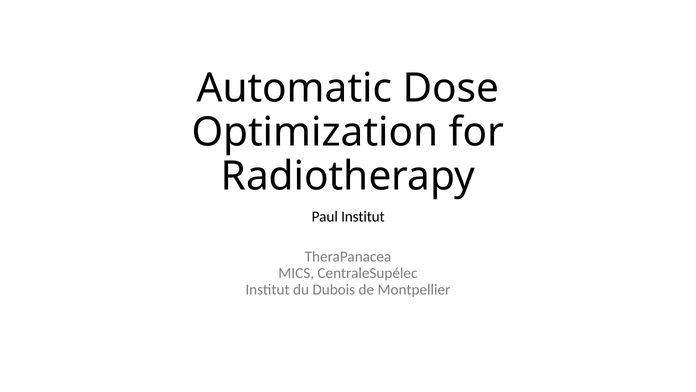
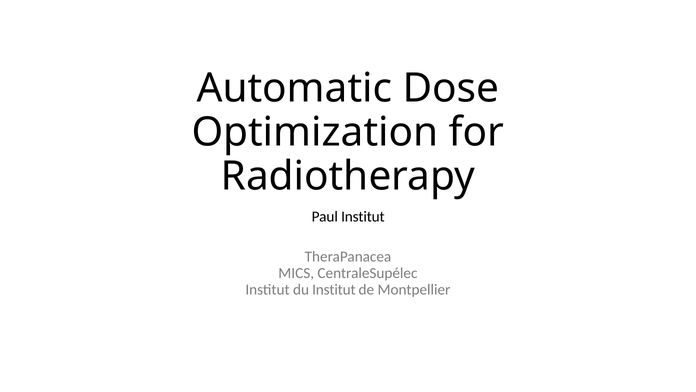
du Dubois: Dubois -> Institut (334, 289)
